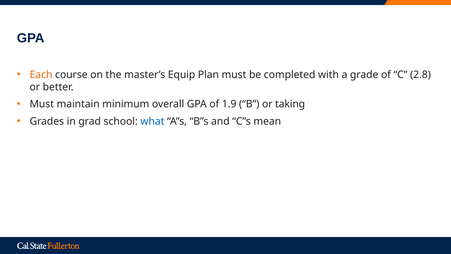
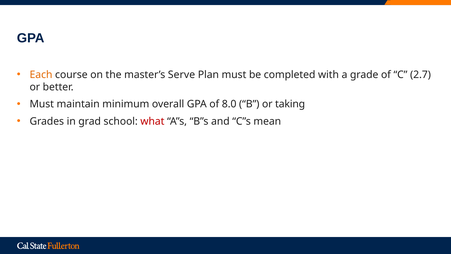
Equip: Equip -> Serve (182, 75)
2.8: 2.8 -> 2.7 (420, 75)
1.9: 1.9 -> 8.0 (229, 104)
what colour: blue -> red (152, 121)
